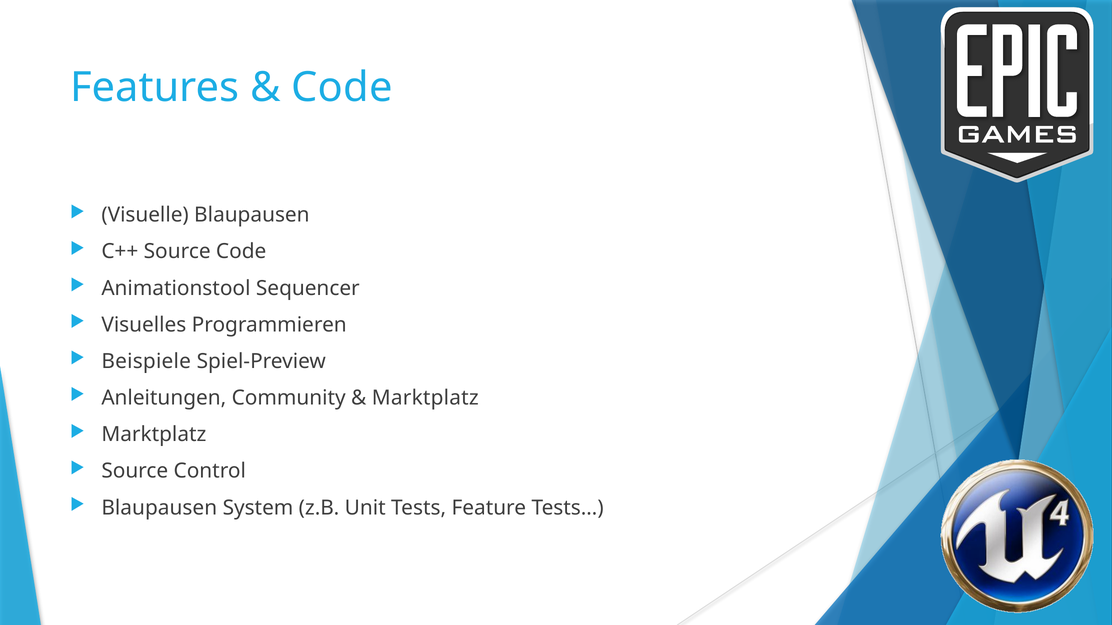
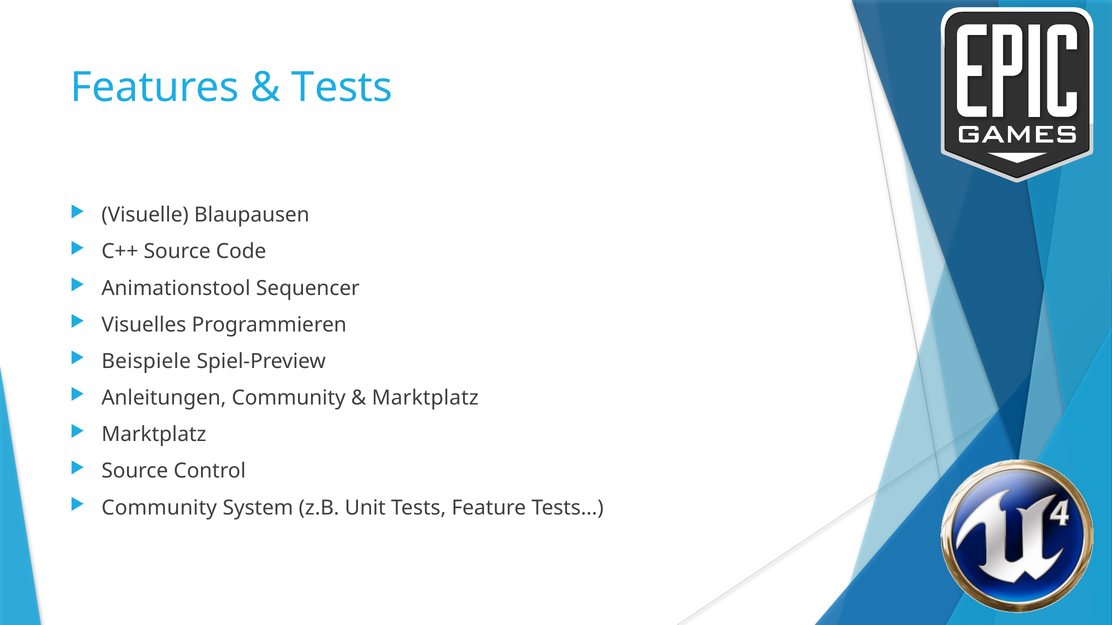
Code: Code -> Tests (342, 88)
Blaupausen: Blaupausen -> Community (159, 508)
